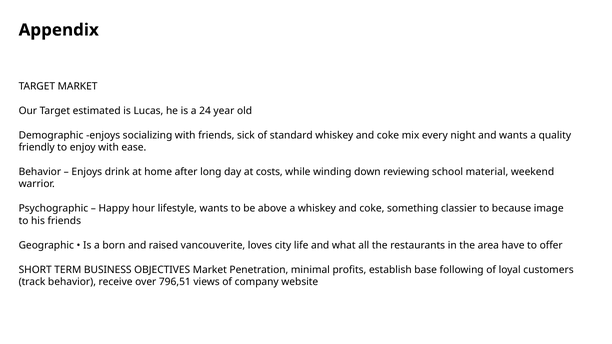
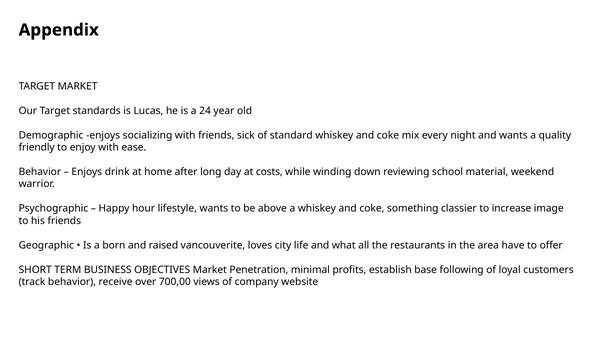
estimated: estimated -> standards (97, 111)
because: because -> increase (512, 209)
796,51: 796,51 -> 700,00 (175, 282)
